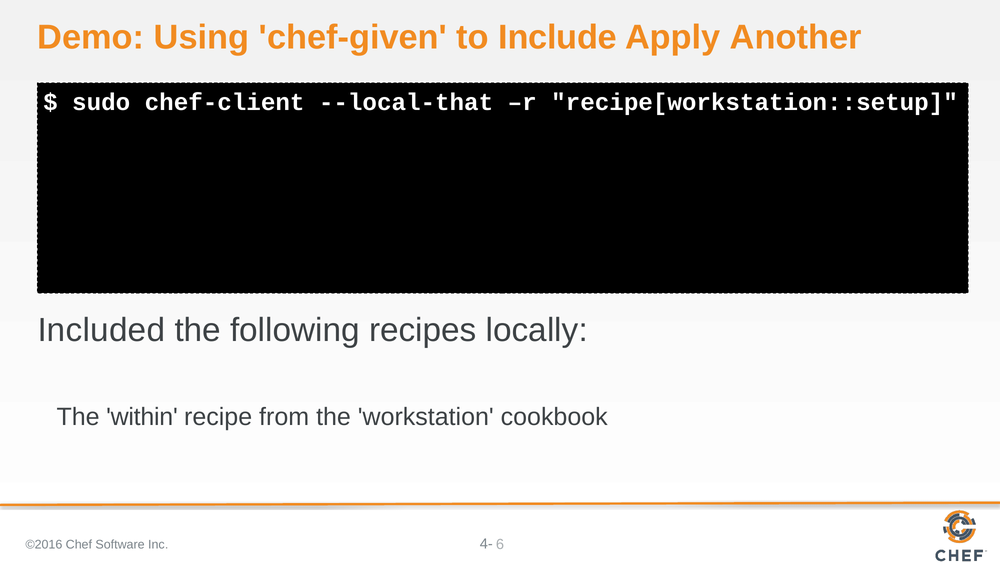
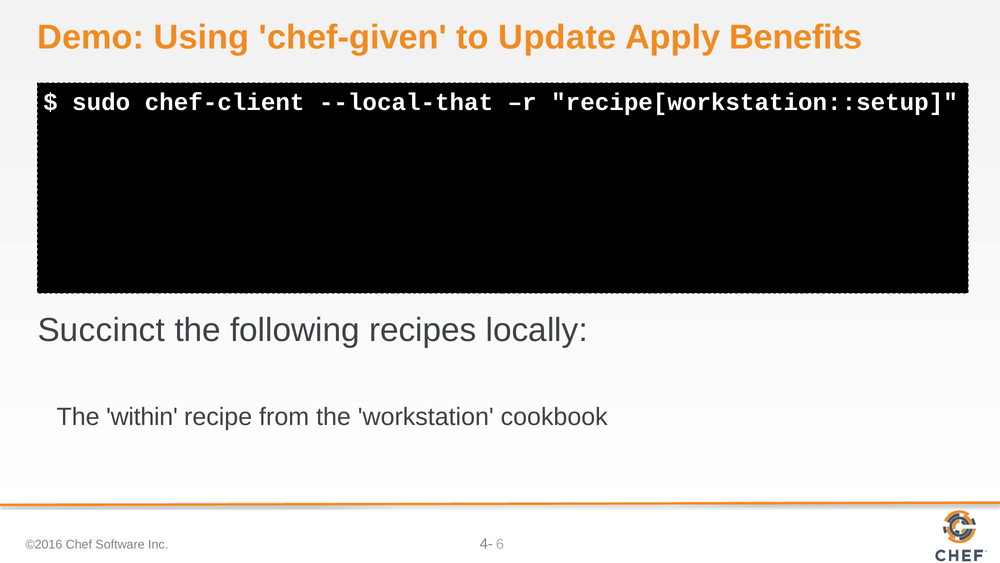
Include: Include -> Update (557, 37)
Another: Another -> Benefits (796, 37)
Included: Included -> Succinct (101, 330)
